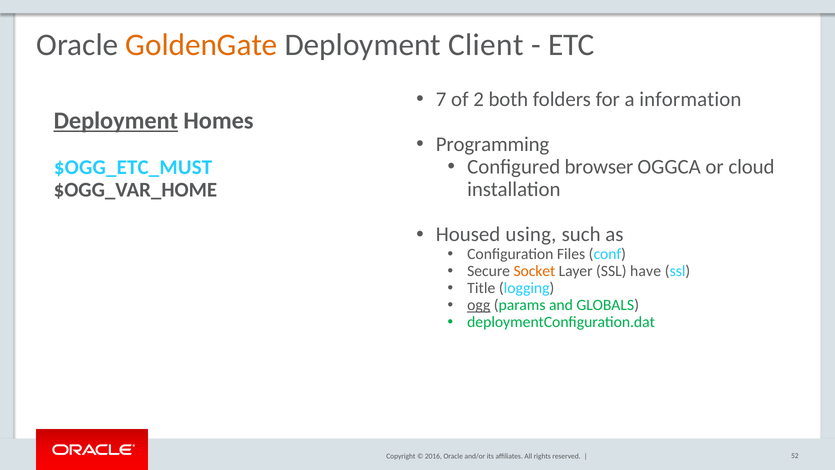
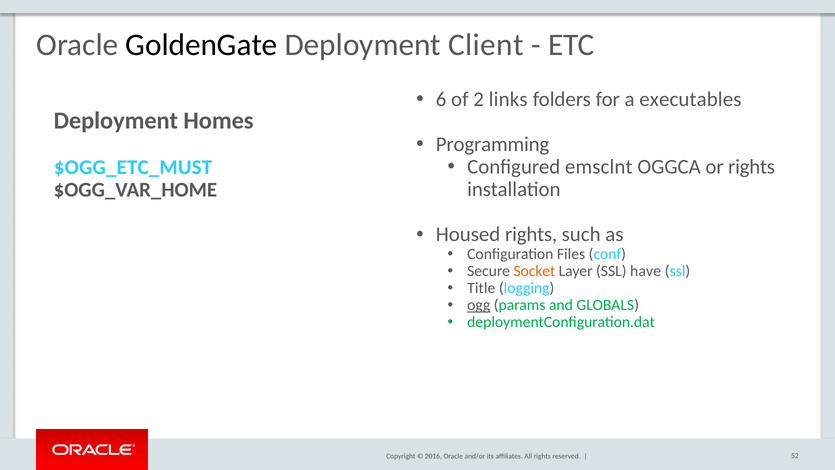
GoldenGate colour: orange -> black (201, 45)
7: 7 -> 6 (441, 99)
both: both -> links (508, 99)
information: information -> executables (690, 99)
Deployment underline: present -> none (116, 121)
browser: browser -> emsclnt (599, 167)
or cloud: cloud -> rights (752, 167)
Housed using: using -> rights (531, 234)
